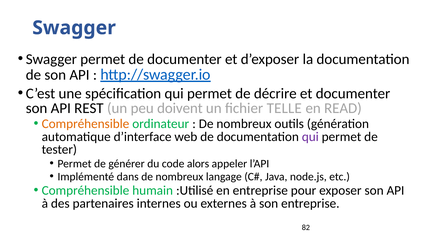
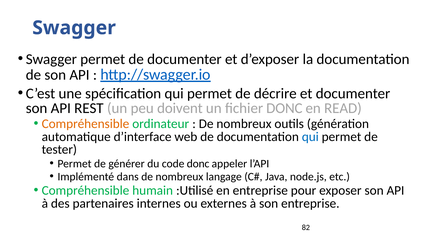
fichier TELLE: TELLE -> DONC (284, 108)
qui colour: purple -> blue (310, 137)
code alors: alors -> donc (198, 164)
